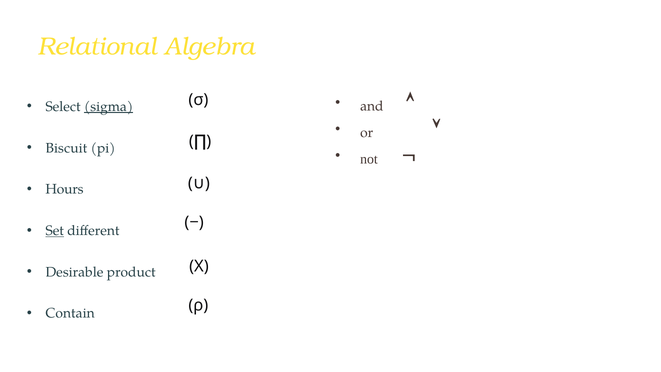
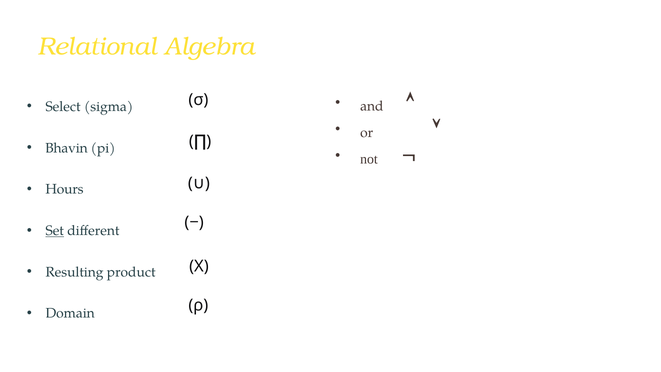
sigma underline: present -> none (109, 107)
Biscuit: Biscuit -> Bhavin (66, 148)
Desirable: Desirable -> Resulting (75, 272)
Contain: Contain -> Domain (70, 313)
